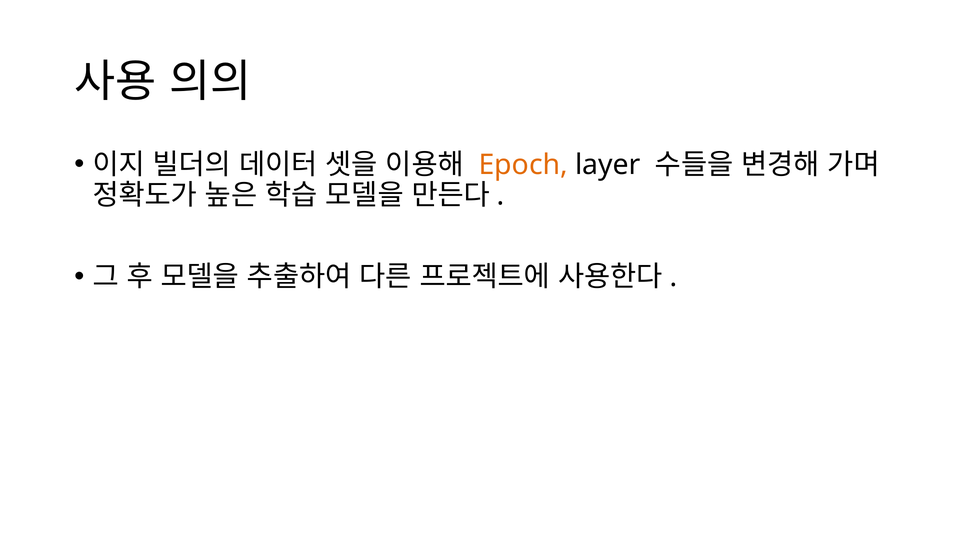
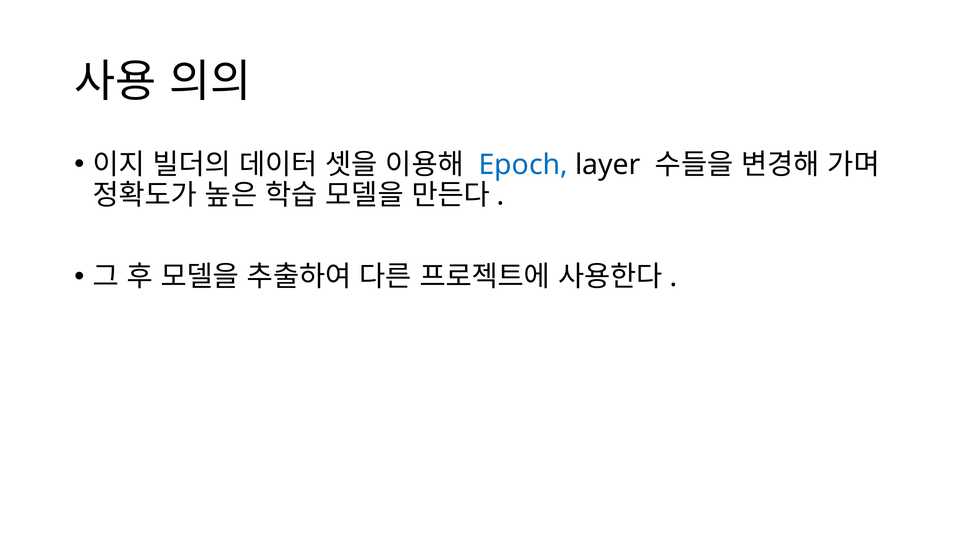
Epoch colour: orange -> blue (523, 165)
